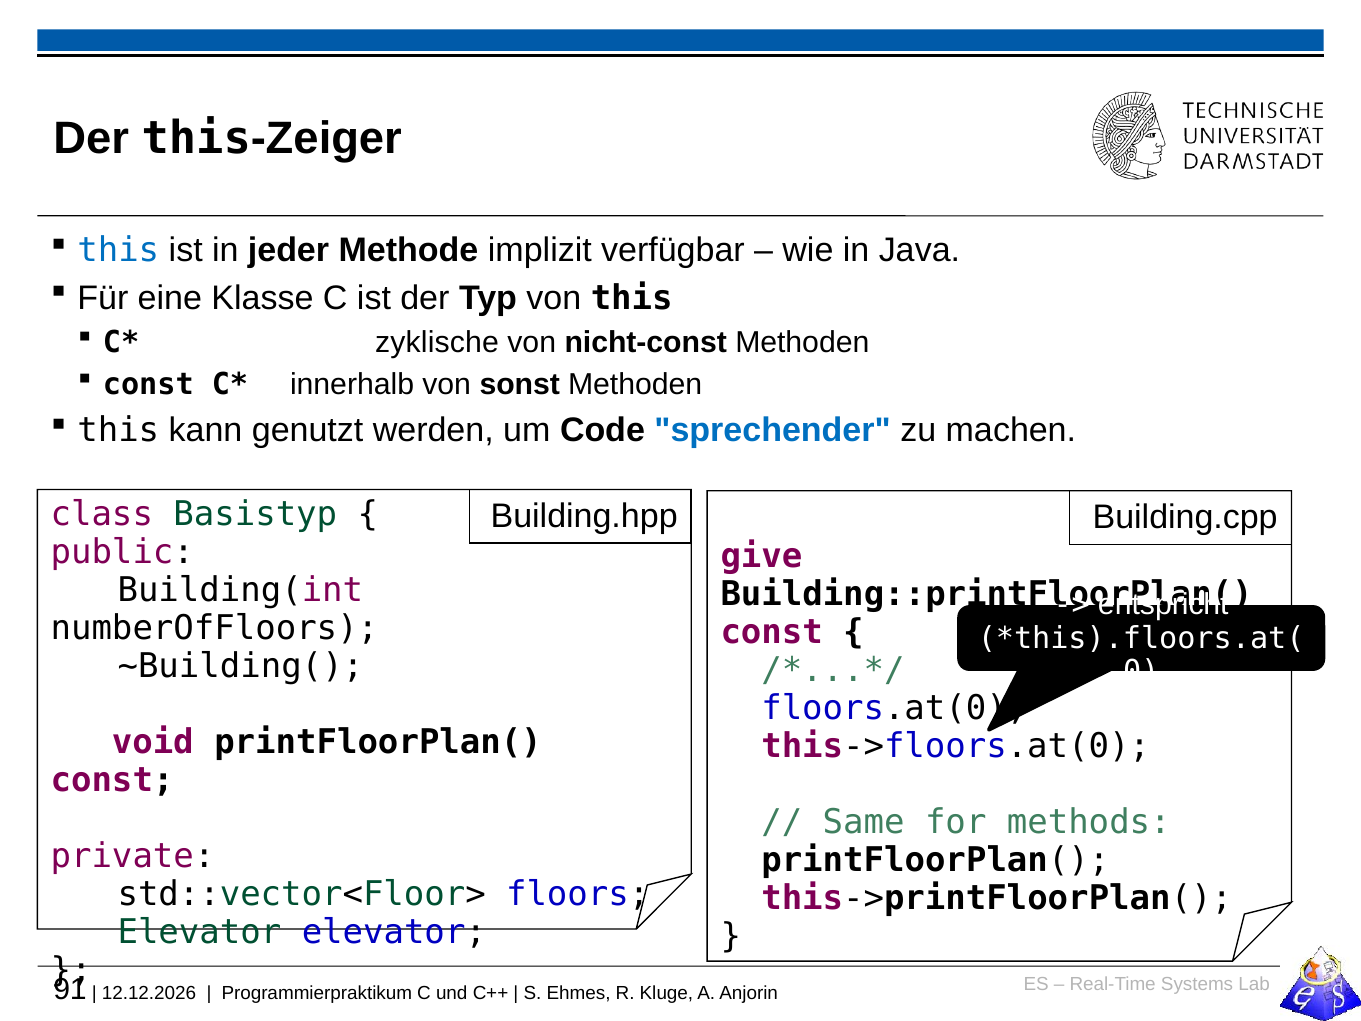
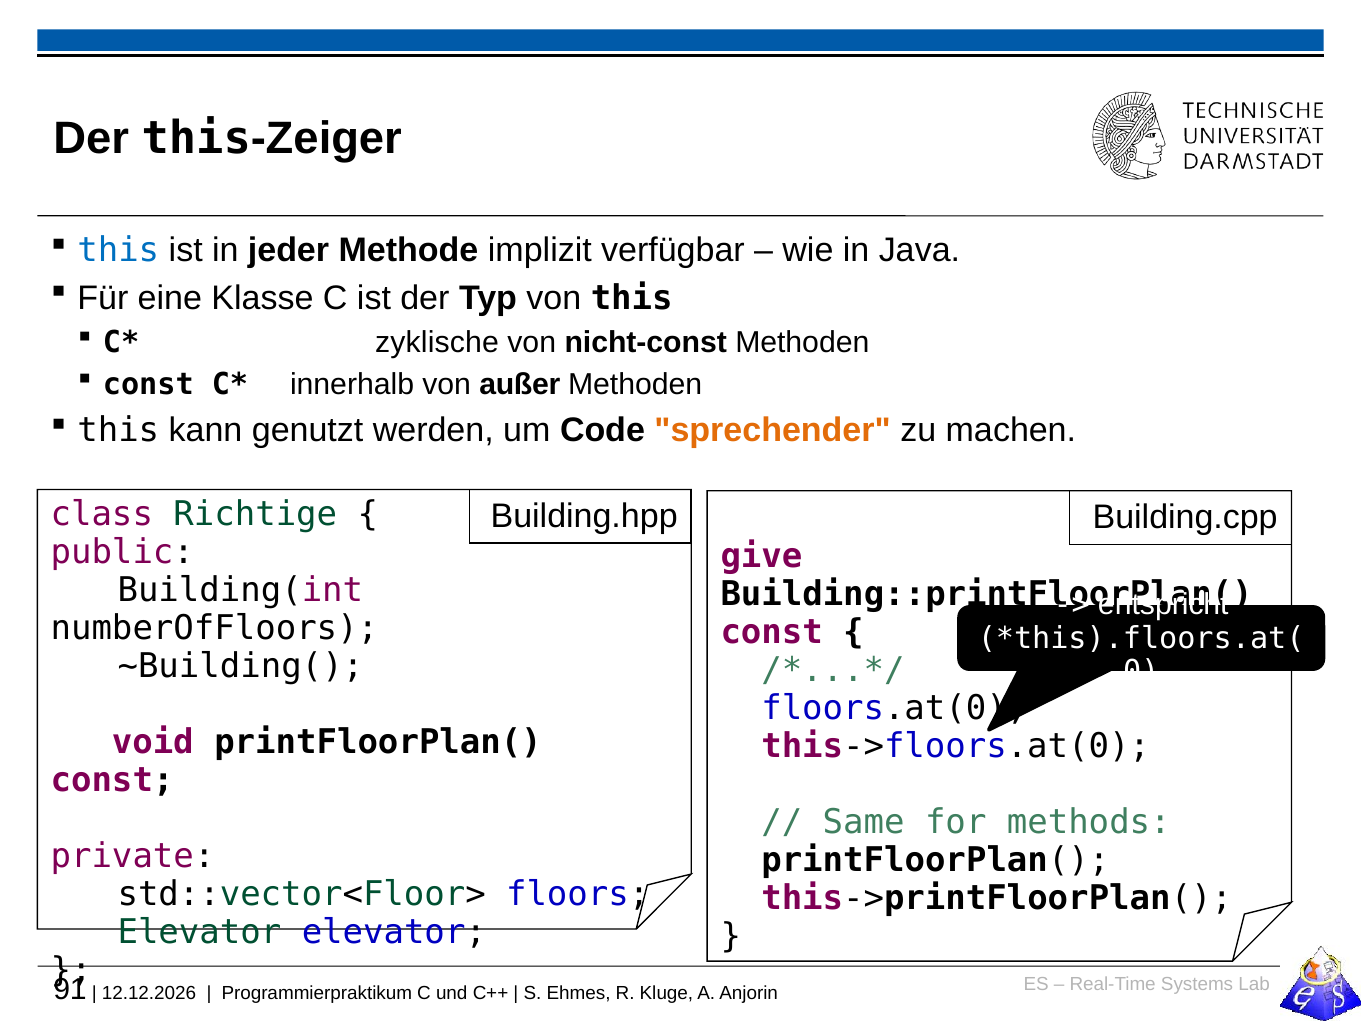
sonst: sonst -> außer (520, 385)
sprechender colour: blue -> orange (773, 430)
Basistyp: Basistyp -> Richtige (255, 514)
